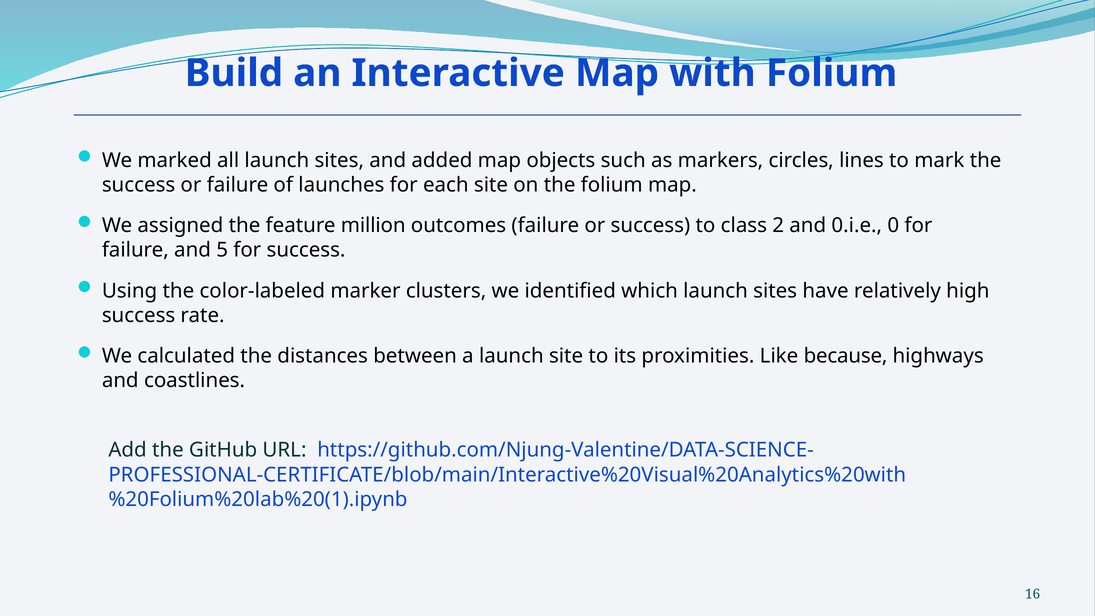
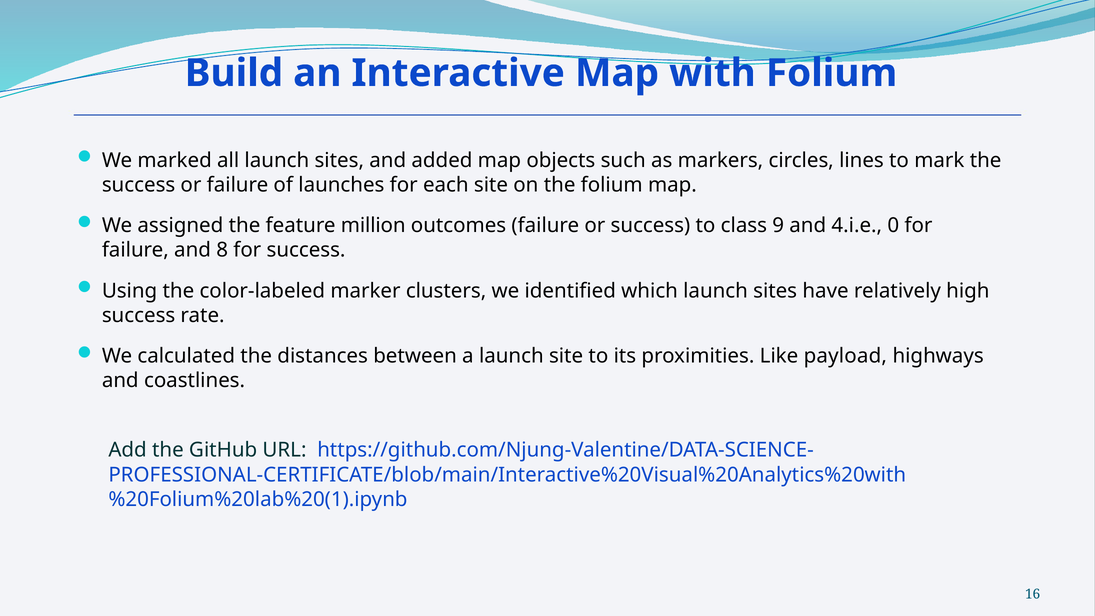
2: 2 -> 9 (778, 225)
0.i.e: 0.i.e -> 4.i.e (857, 225)
5: 5 -> 8 (222, 250)
because: because -> payload (845, 356)
